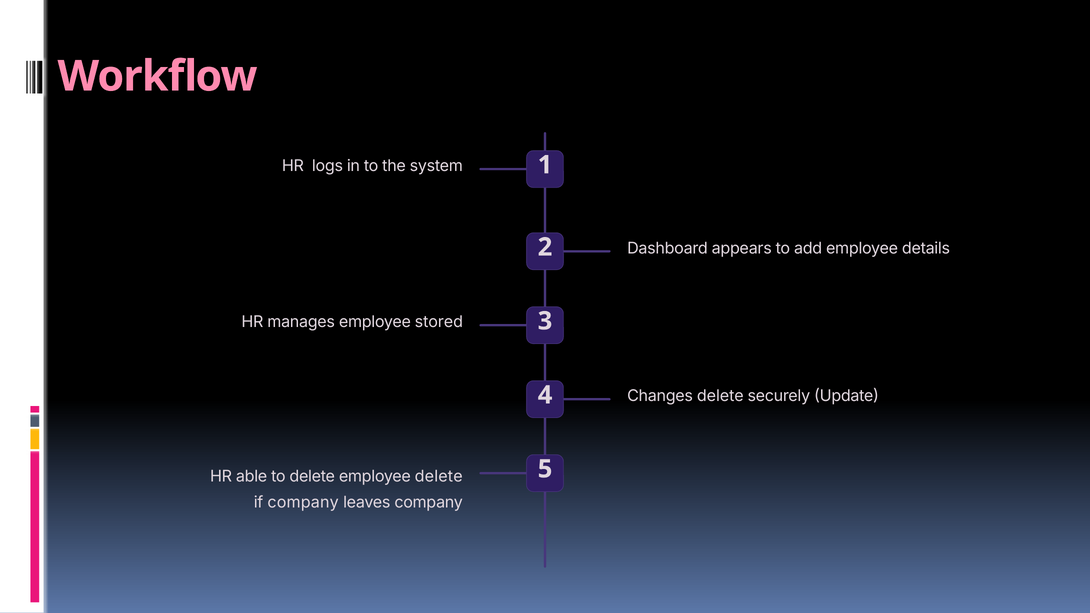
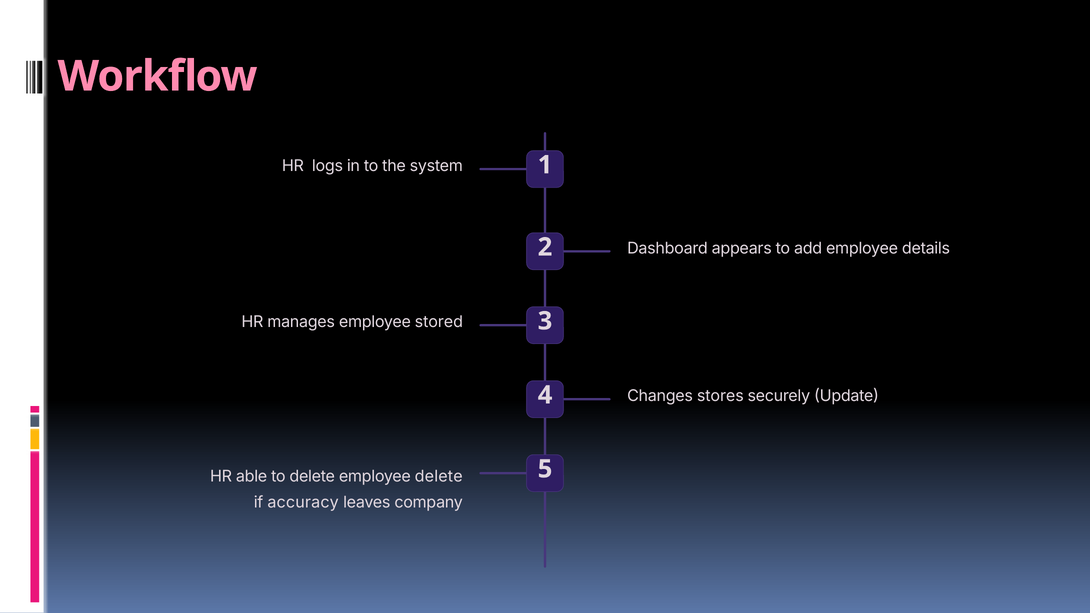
Changes delete: delete -> stores (720, 396)
if company: company -> accuracy (303, 502)
